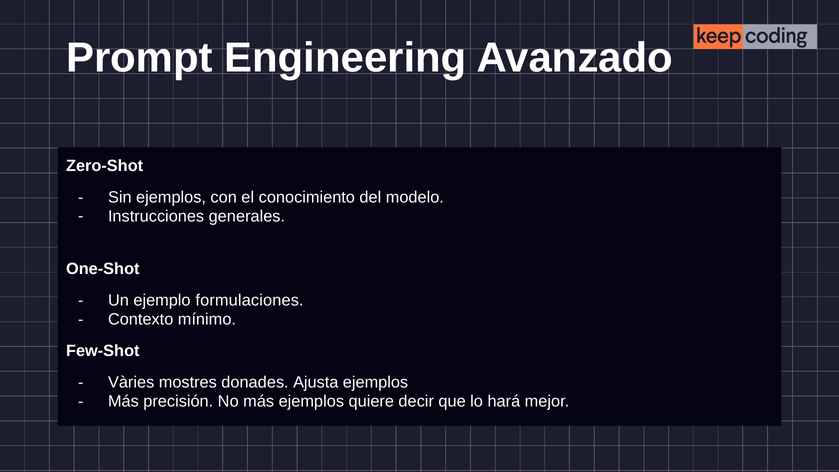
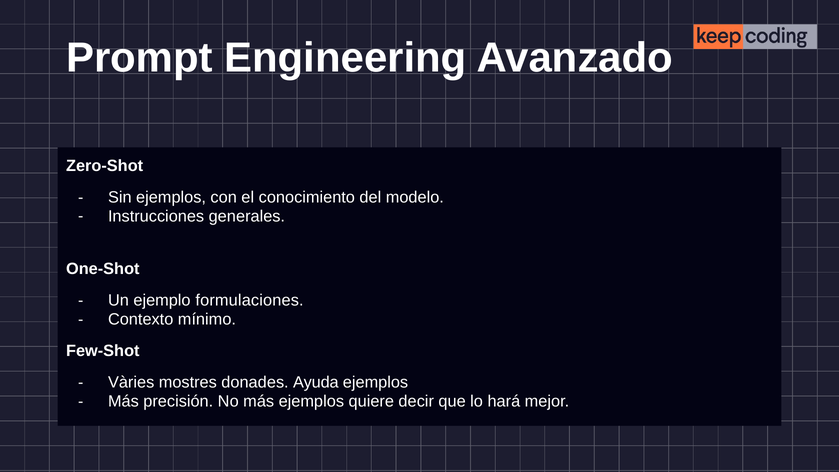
Ajusta: Ajusta -> Ayuda (316, 382)
